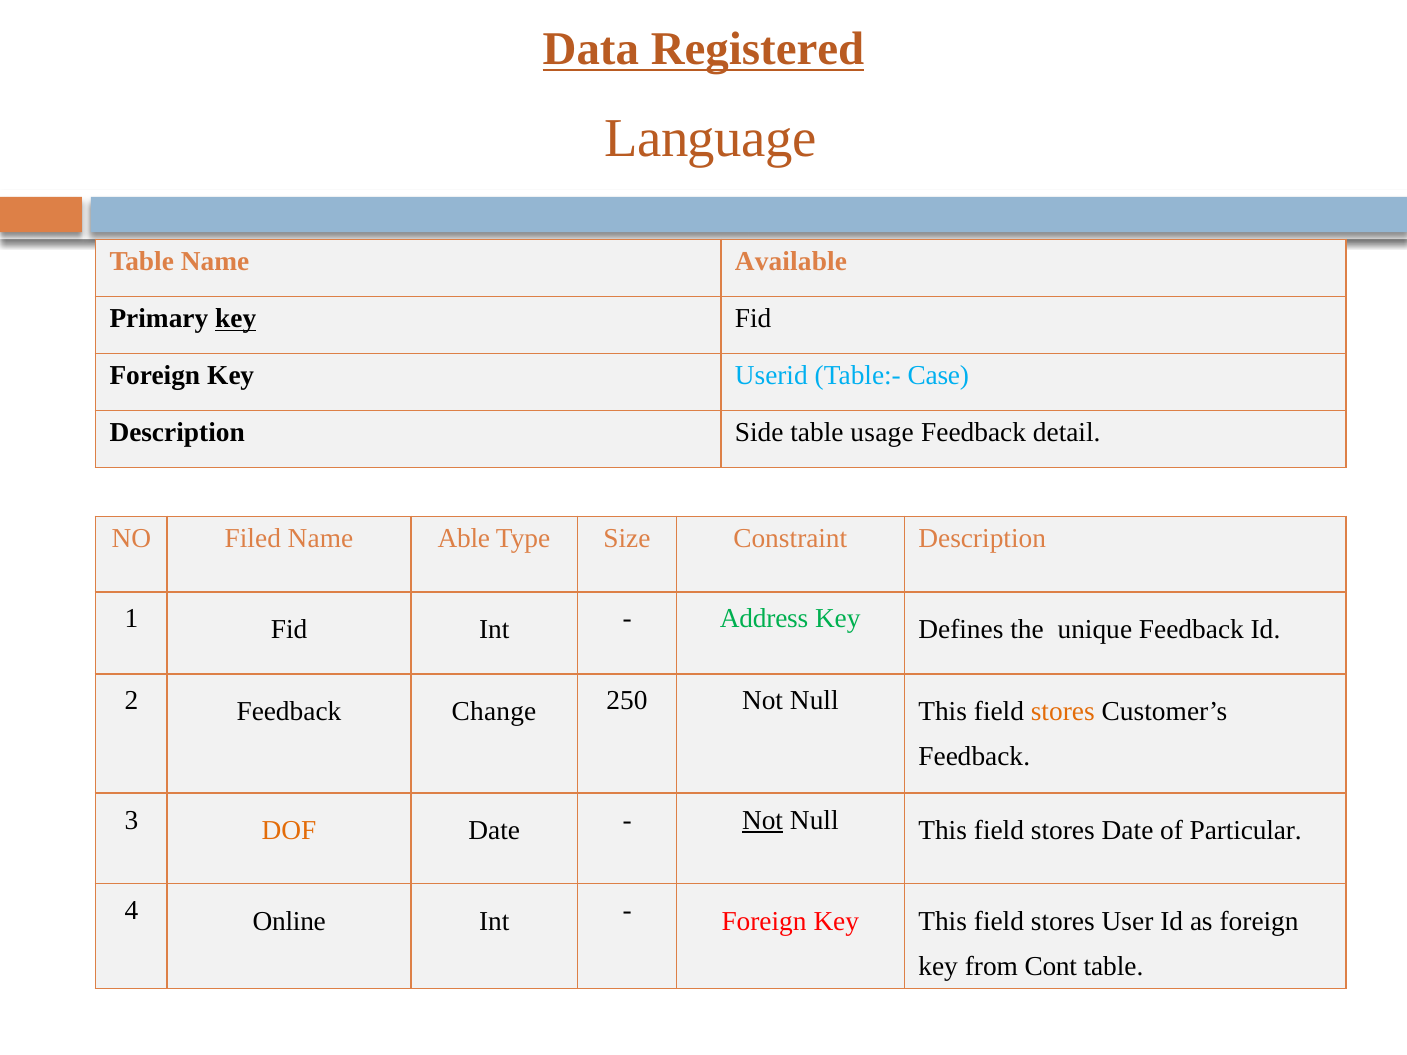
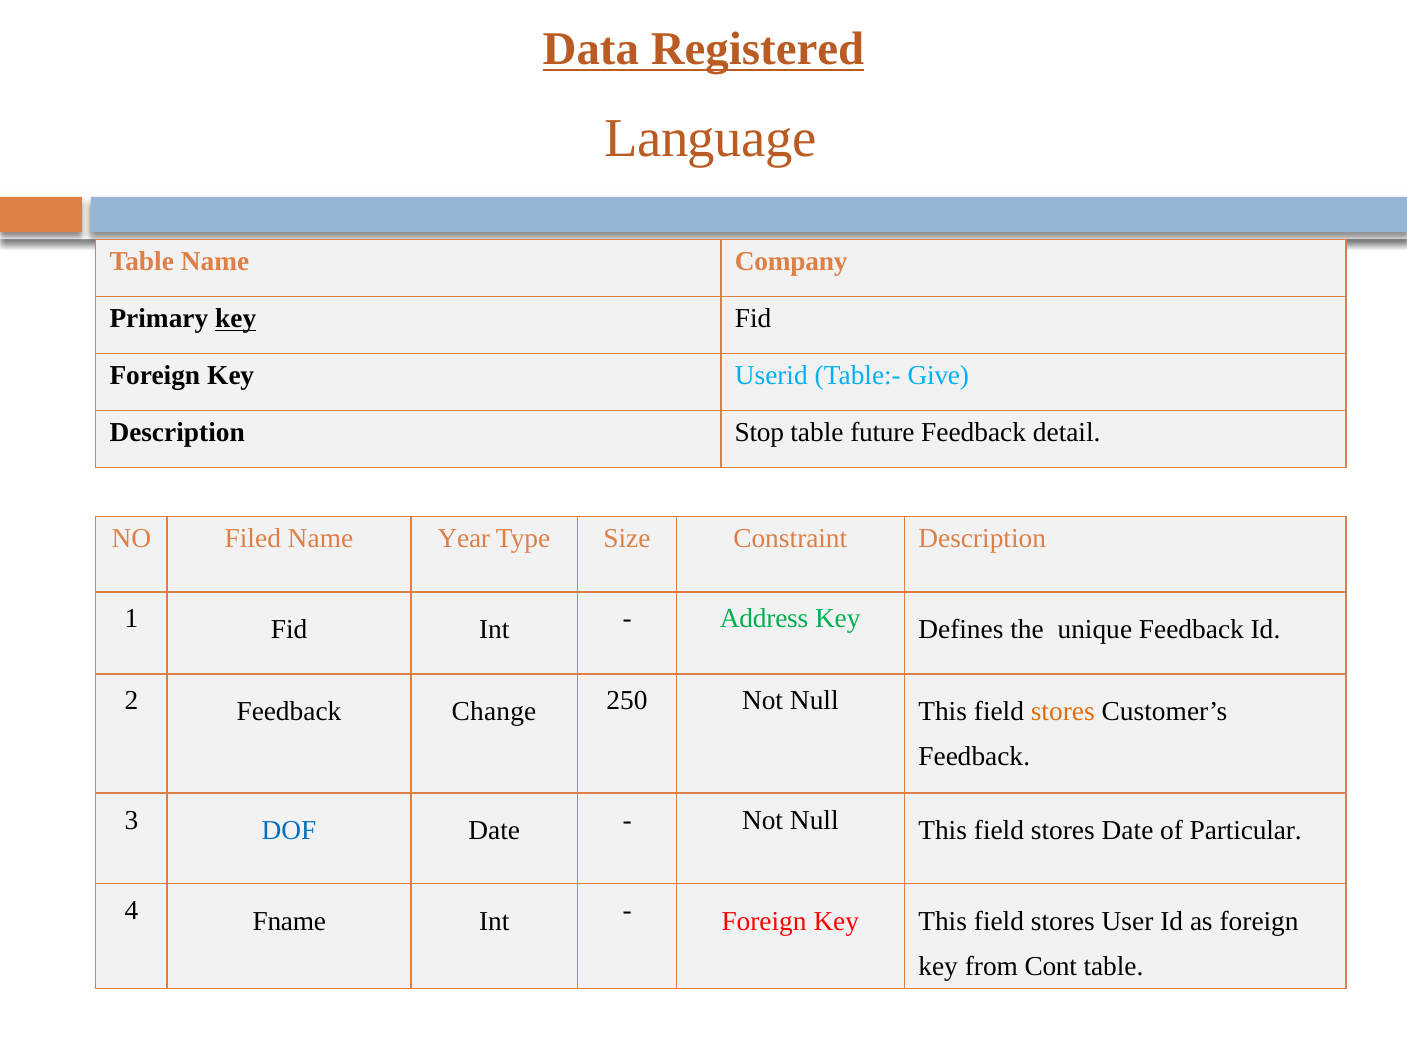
Available: Available -> Company (791, 262)
Case: Case -> Give (938, 376)
Side: Side -> Stop (759, 433)
usage: usage -> future (882, 433)
Able: Able -> Year (464, 539)
DOF colour: orange -> blue (289, 831)
Not underline: present -> none (763, 820)
Online: Online -> Fname (289, 921)
